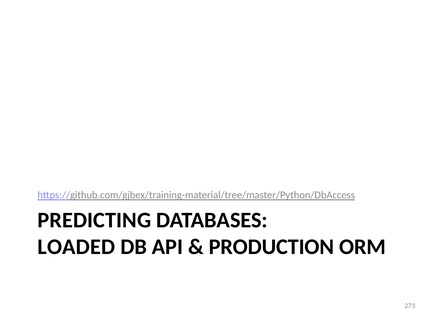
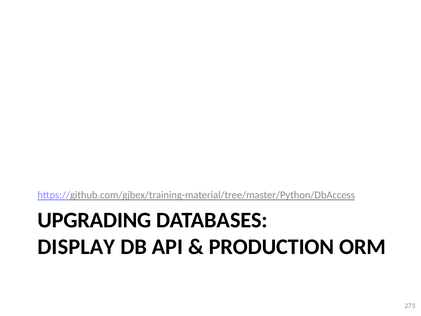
PREDICTING: PREDICTING -> UPGRADING (94, 220)
LOADED: LOADED -> DISPLAY (76, 247)
